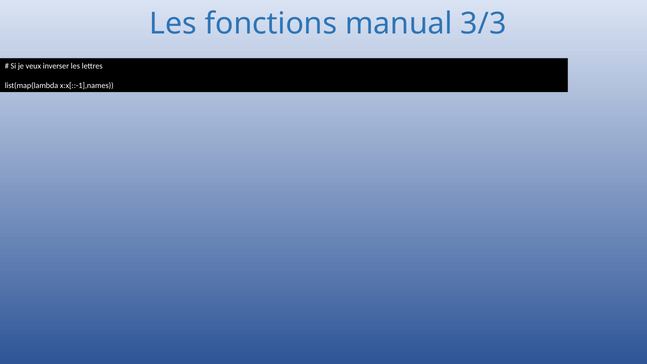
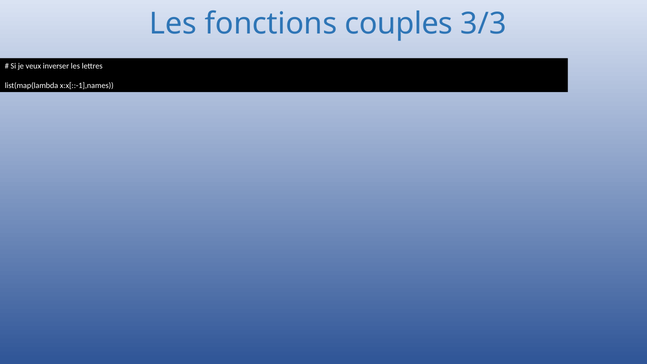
manual: manual -> couples (399, 24)
